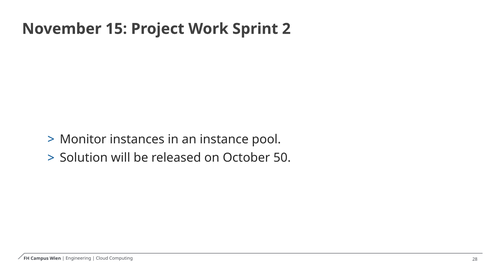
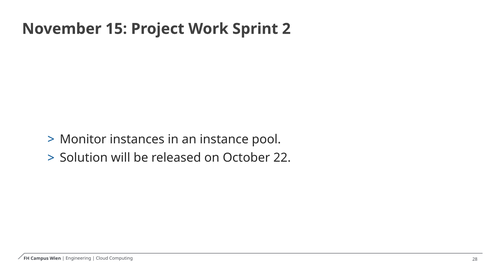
50: 50 -> 22 (282, 158)
